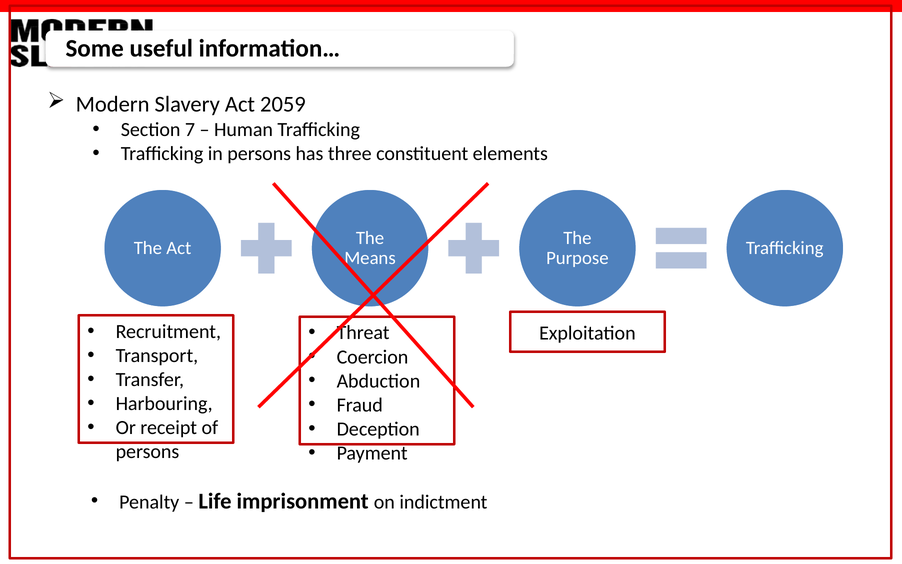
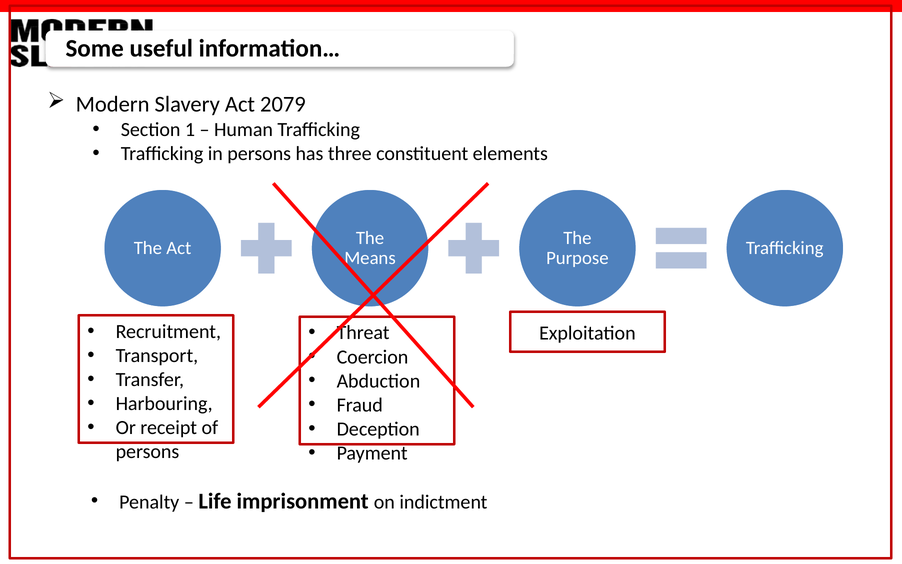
2059: 2059 -> 2079 (283, 104)
7: 7 -> 1 (190, 130)
